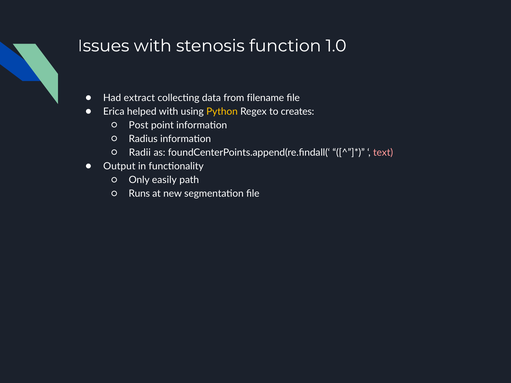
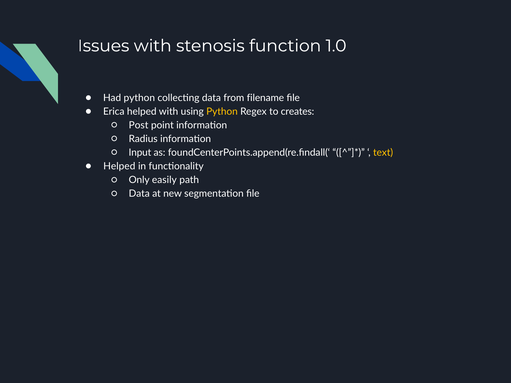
Had extract: extract -> python (139, 98)
Radii: Radii -> Input (140, 153)
text colour: pink -> yellow (383, 153)
Output: Output -> Helped (119, 166)
Runs: Runs -> Data (139, 194)
